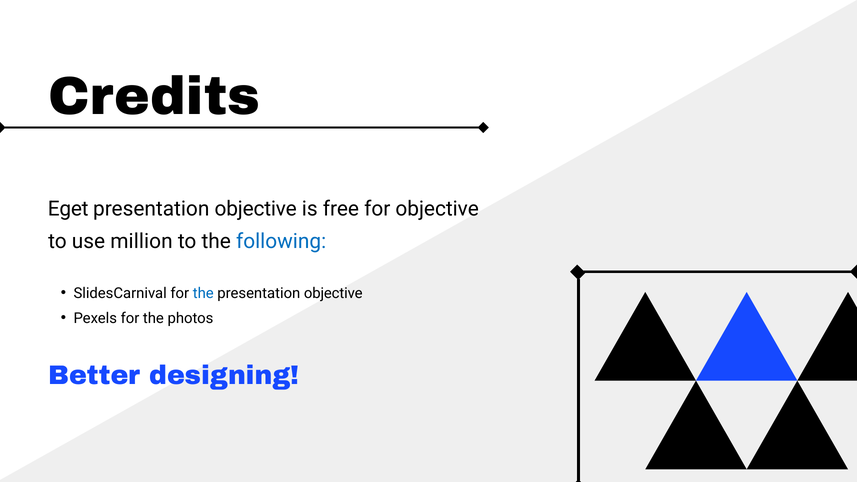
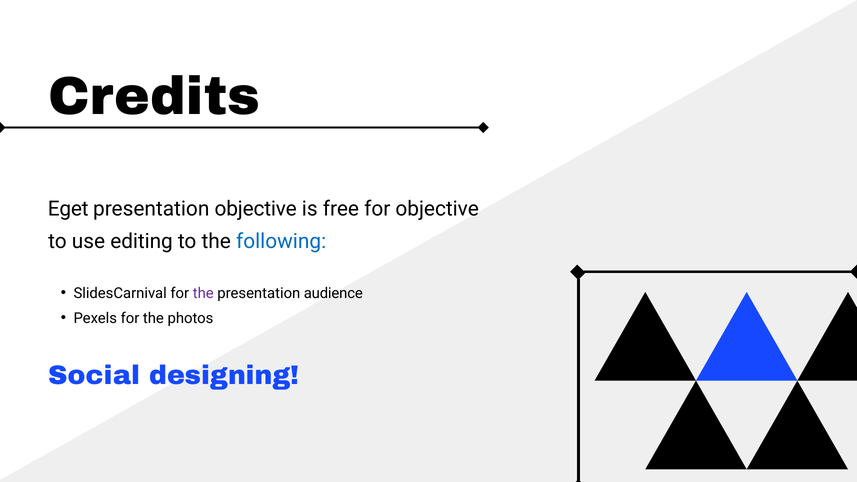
million: million -> editing (142, 241)
the colour: blue -> purple (203, 293)
objective: objective -> audience (333, 293)
Better: Better -> Social (94, 375)
